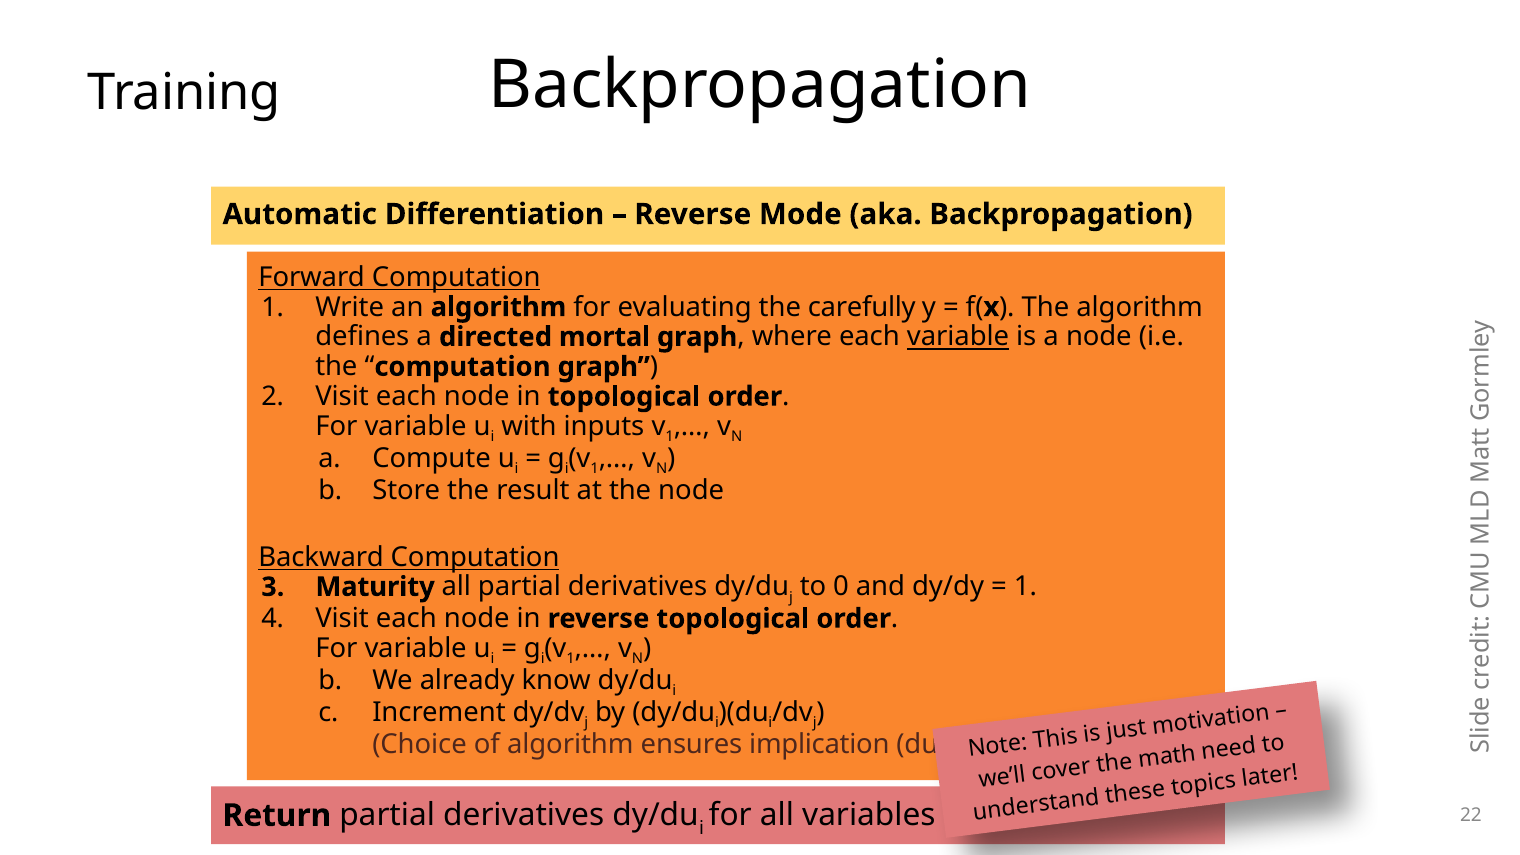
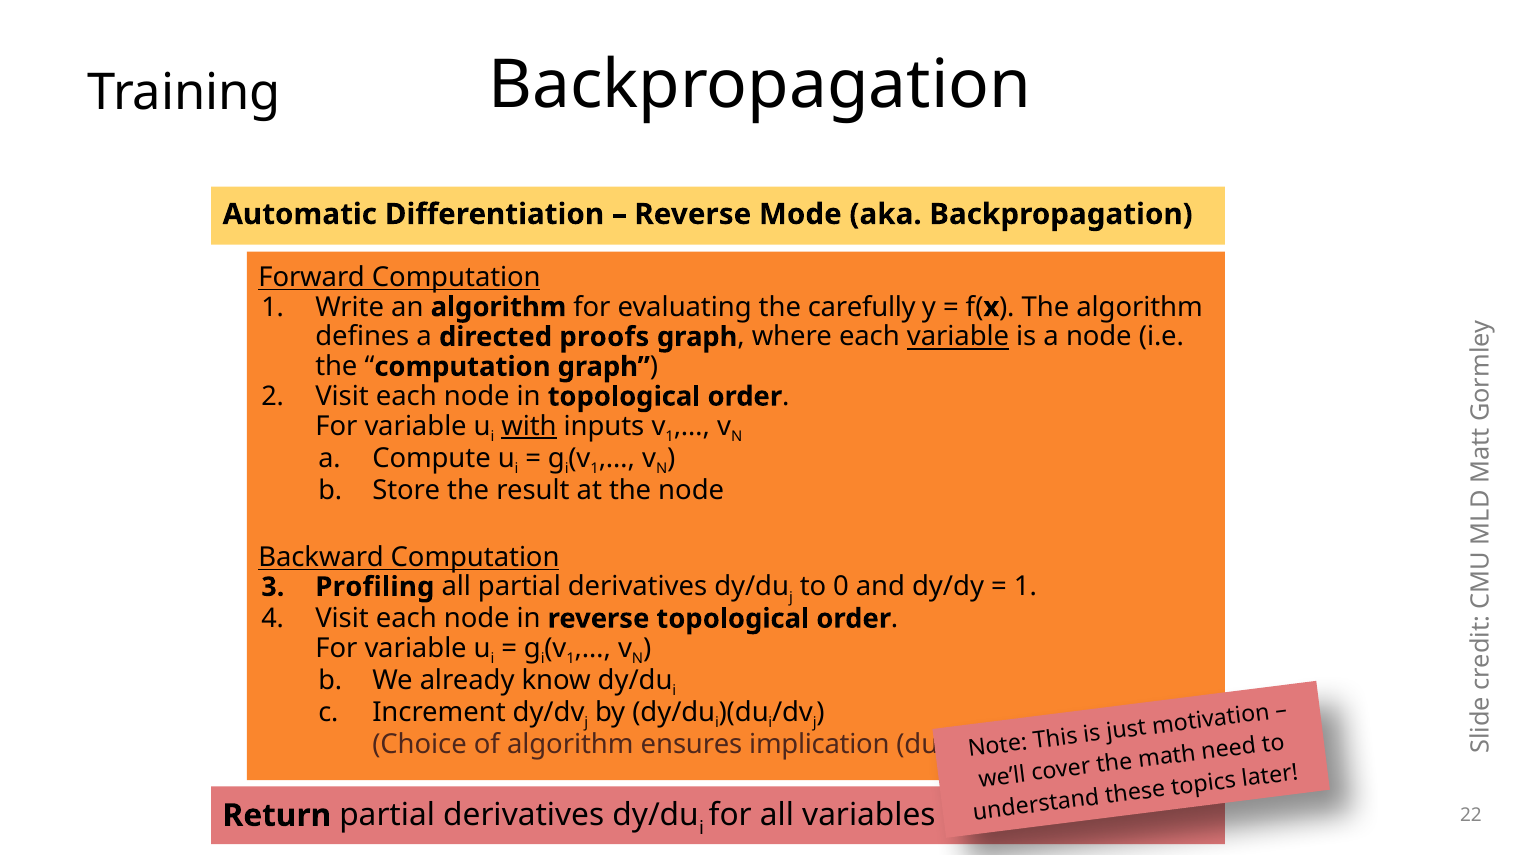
mortal: mortal -> proofs (604, 337)
with underline: none -> present (529, 426)
Maturity: Maturity -> Profiling (375, 587)
